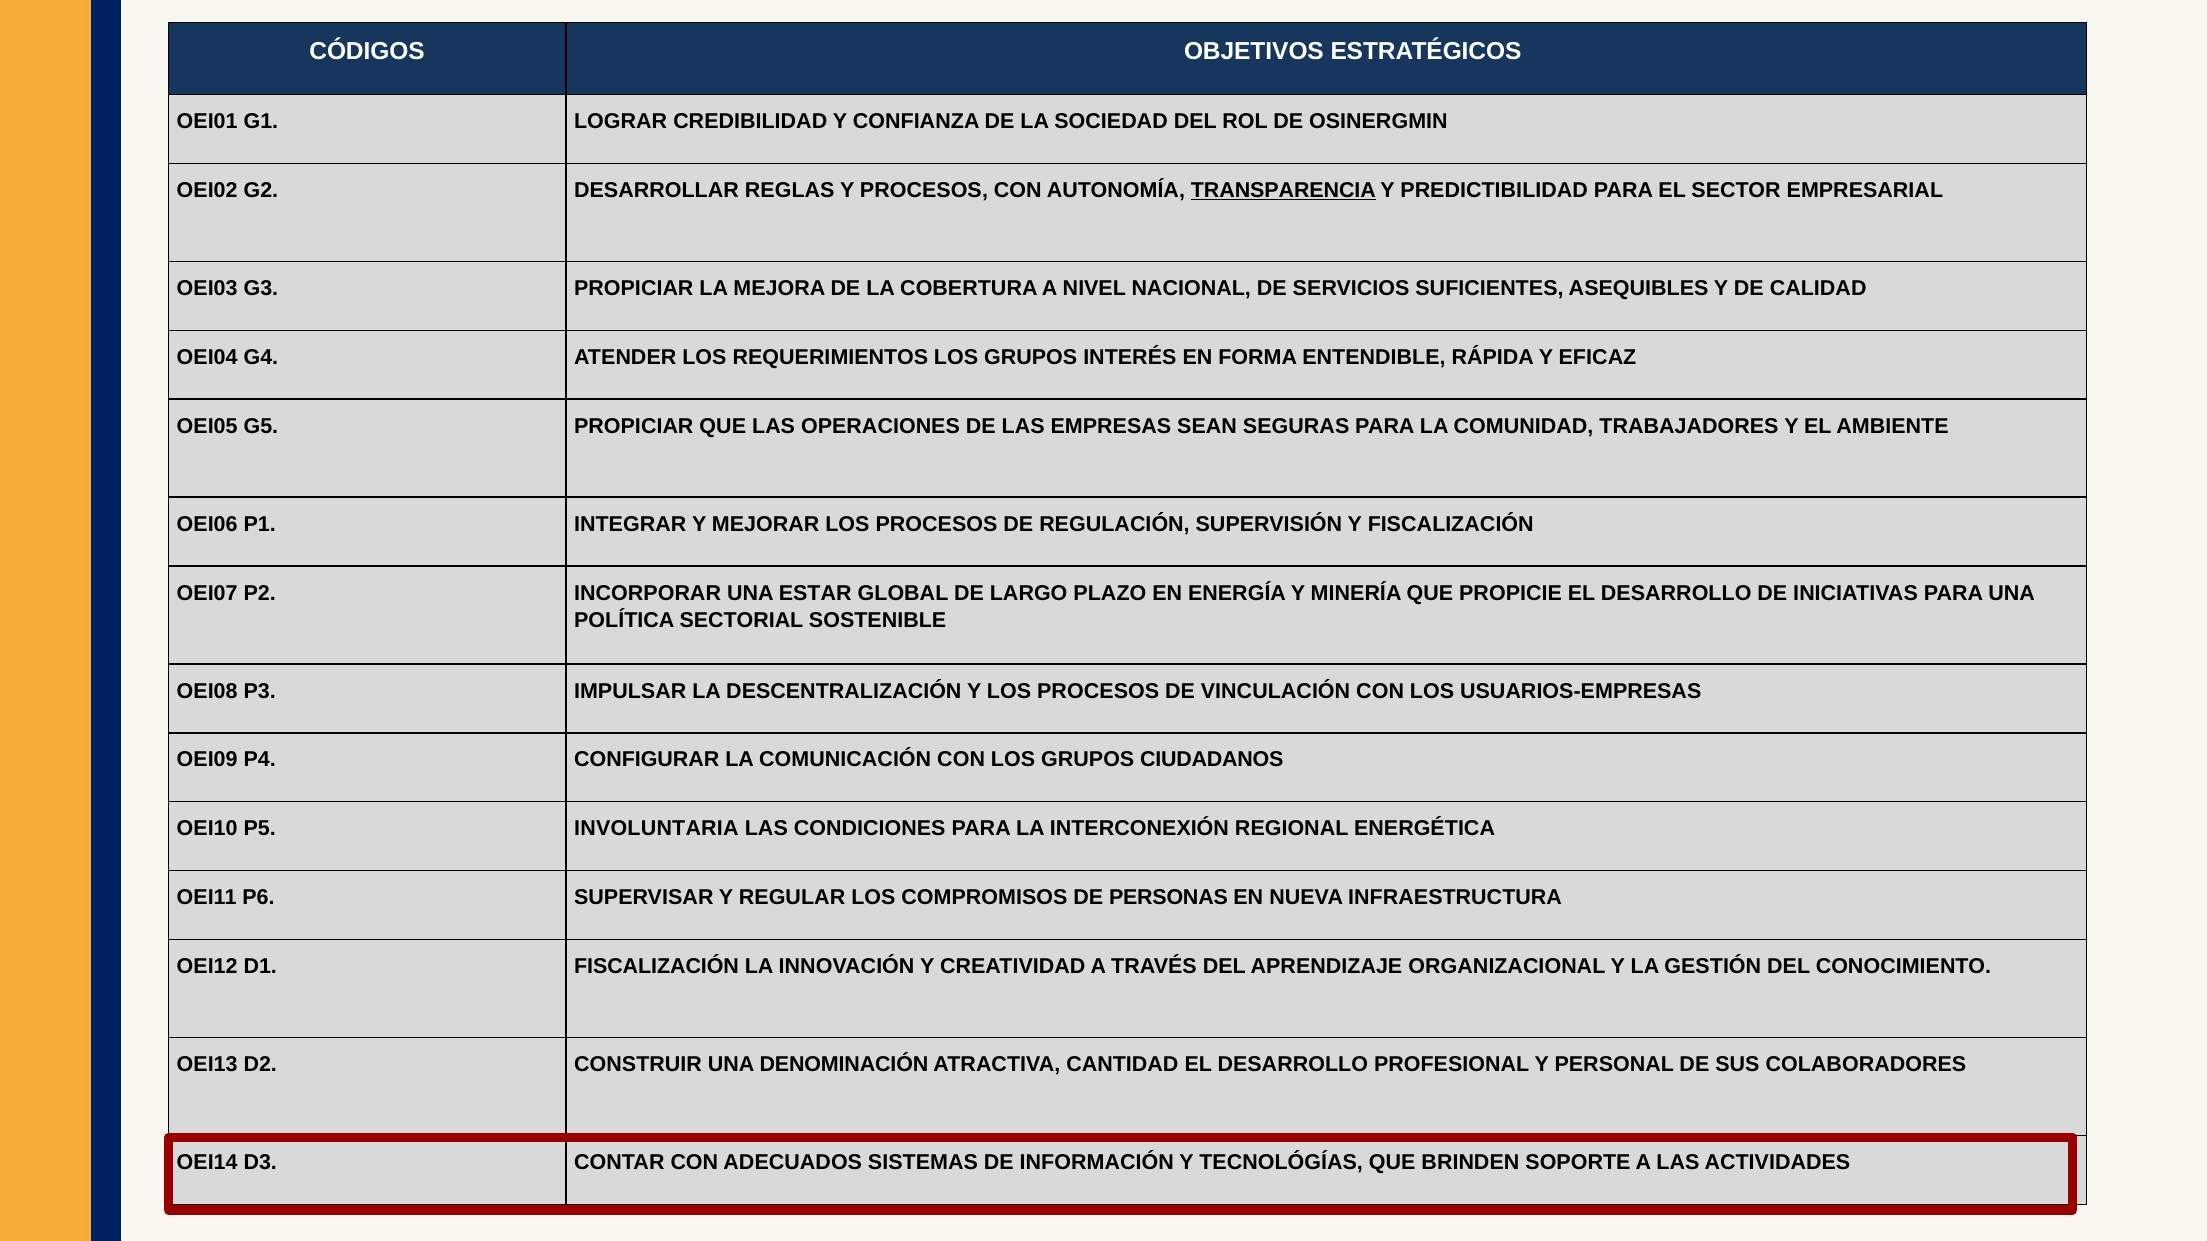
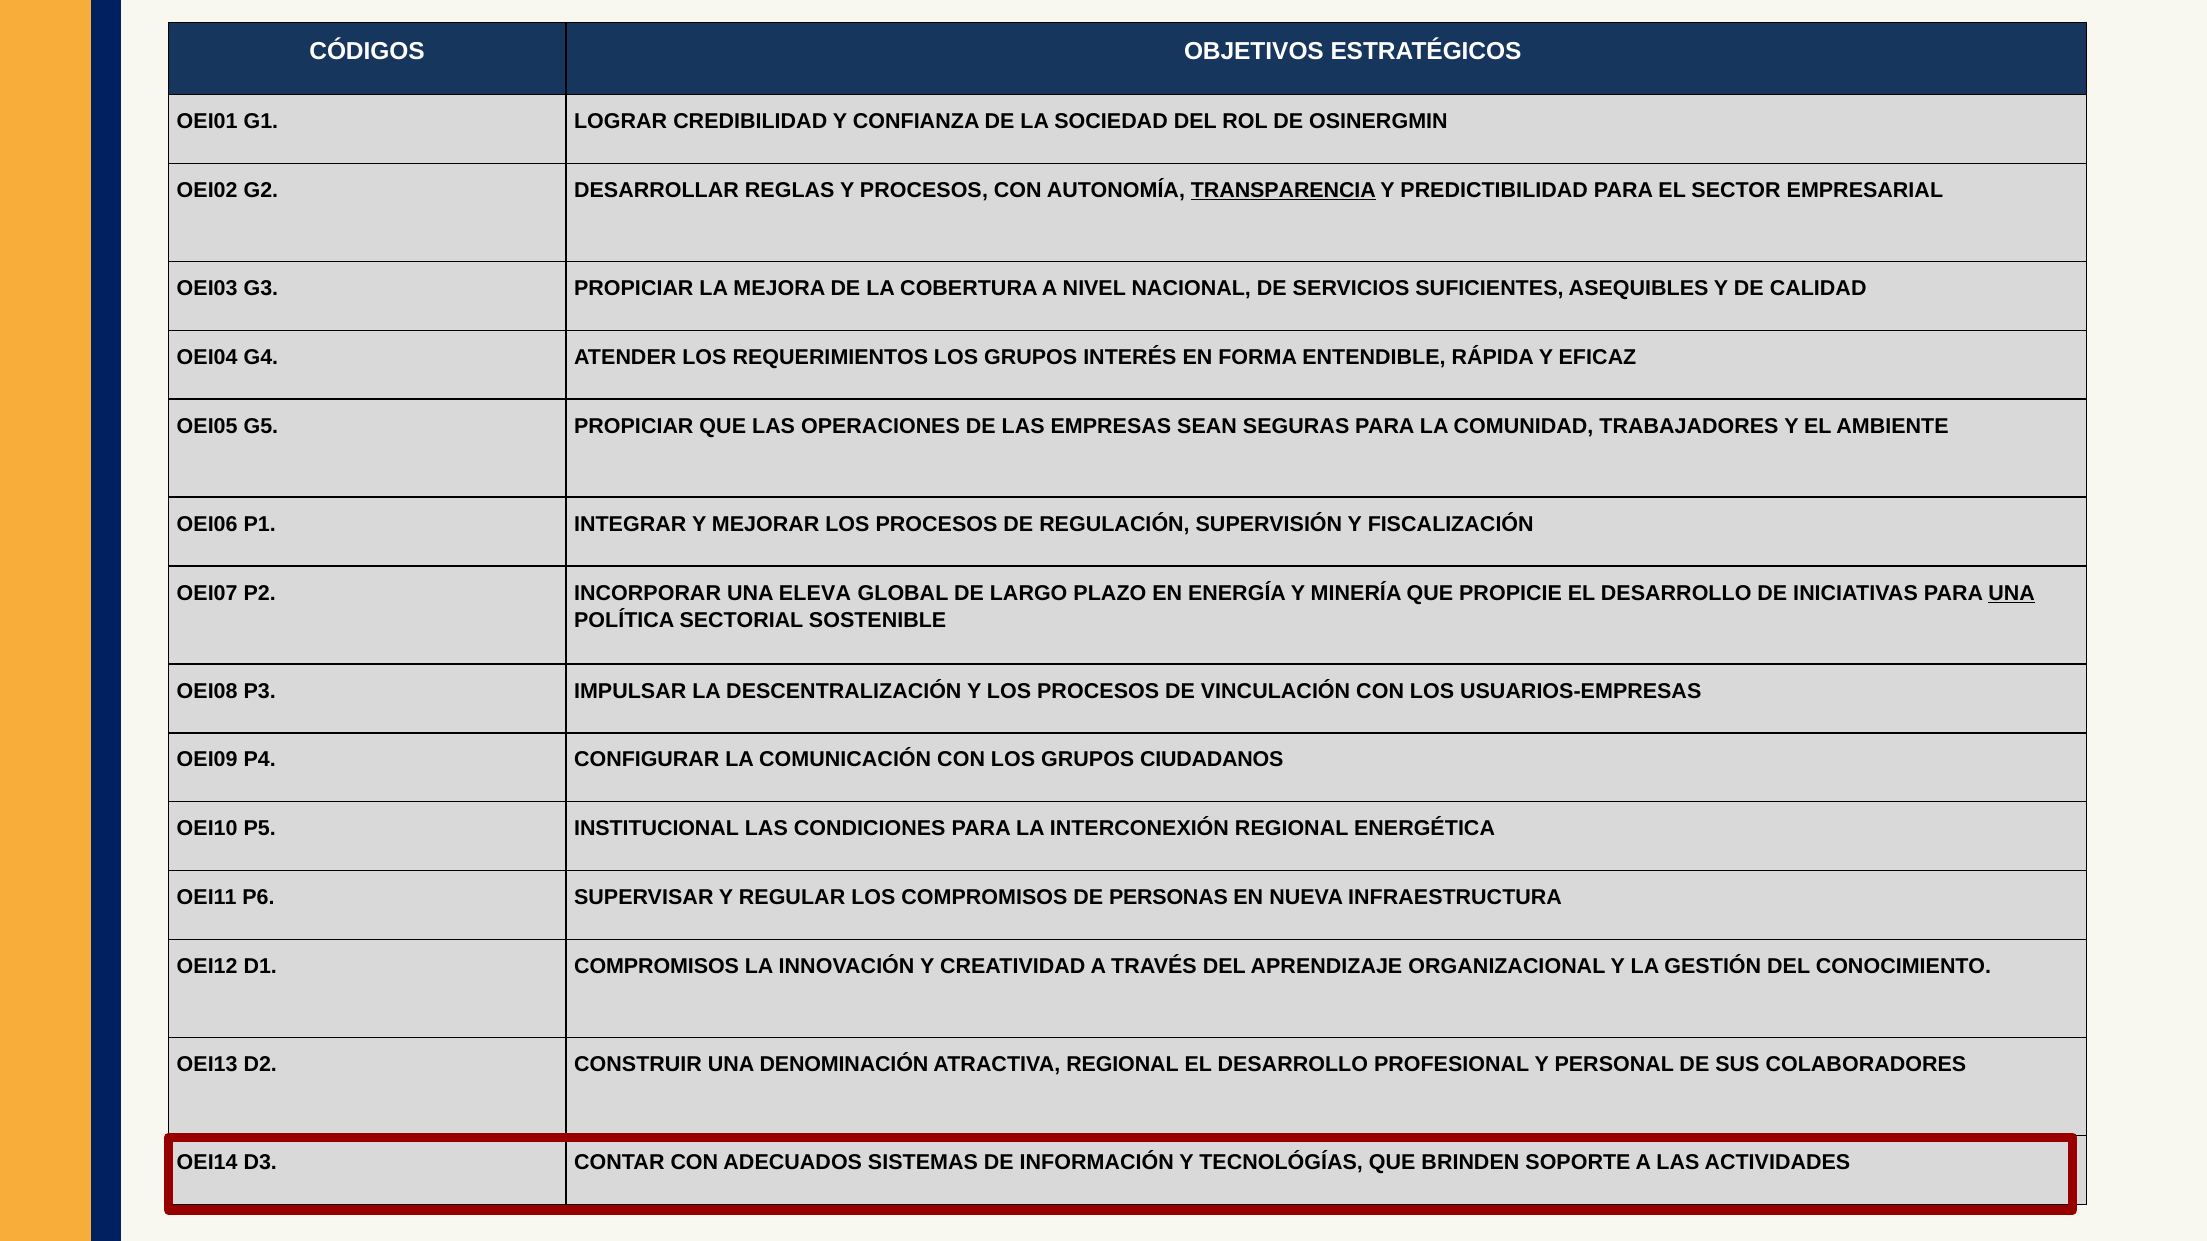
ESTAR: ESTAR -> ELEVA (815, 593)
UNA underline: none -> present (2012, 593)
INVOLUNTARIA: INVOLUNTARIA -> INSTITUCIONAL (657, 829)
D1 FISCALIZACIÓN: FISCALIZACIÓN -> COMPROMISOS (657, 967)
ATRACTIVA CANTIDAD: CANTIDAD -> REGIONAL (1122, 1065)
